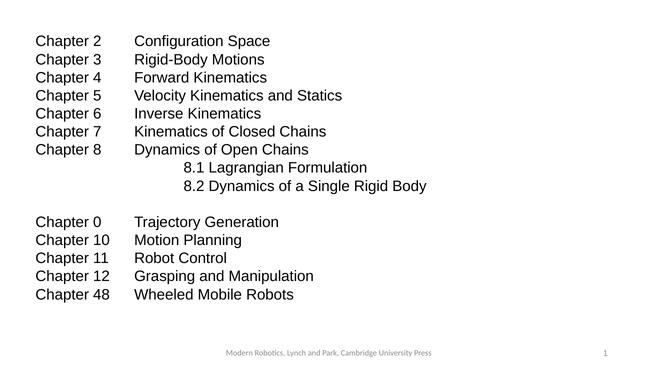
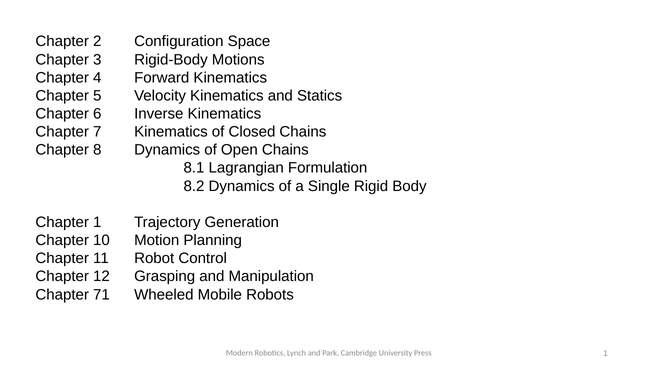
Chapter 0: 0 -> 1 (97, 222)
48: 48 -> 71 (101, 295)
